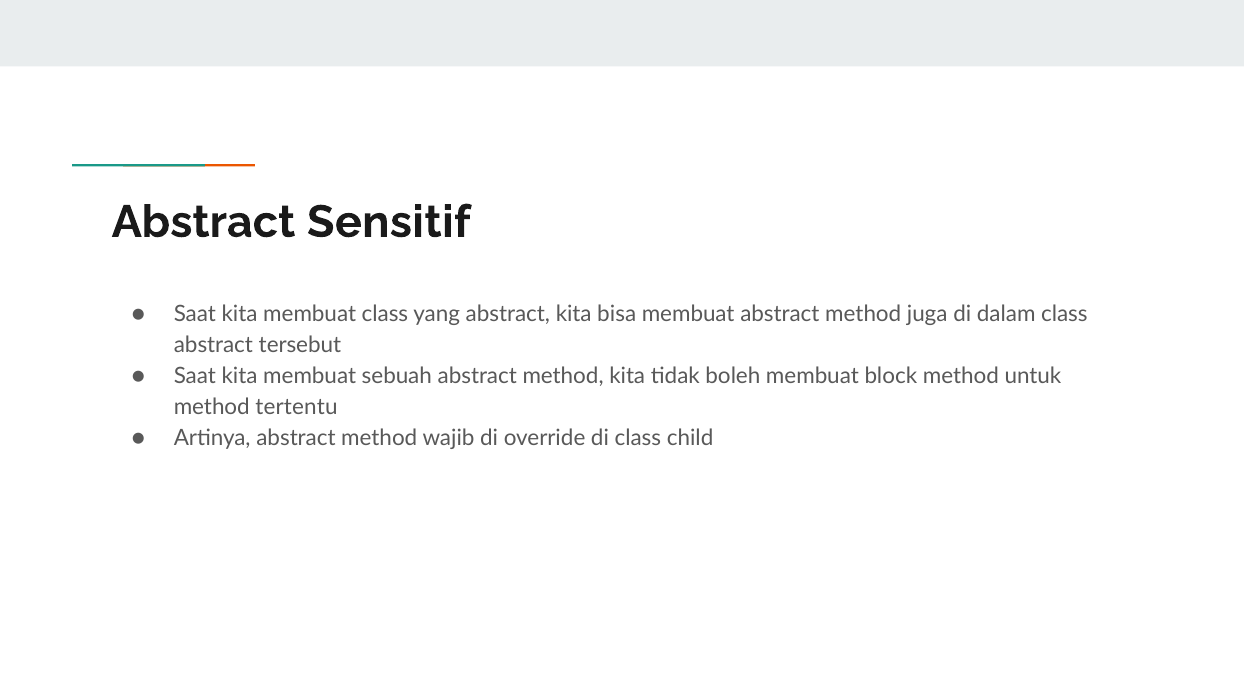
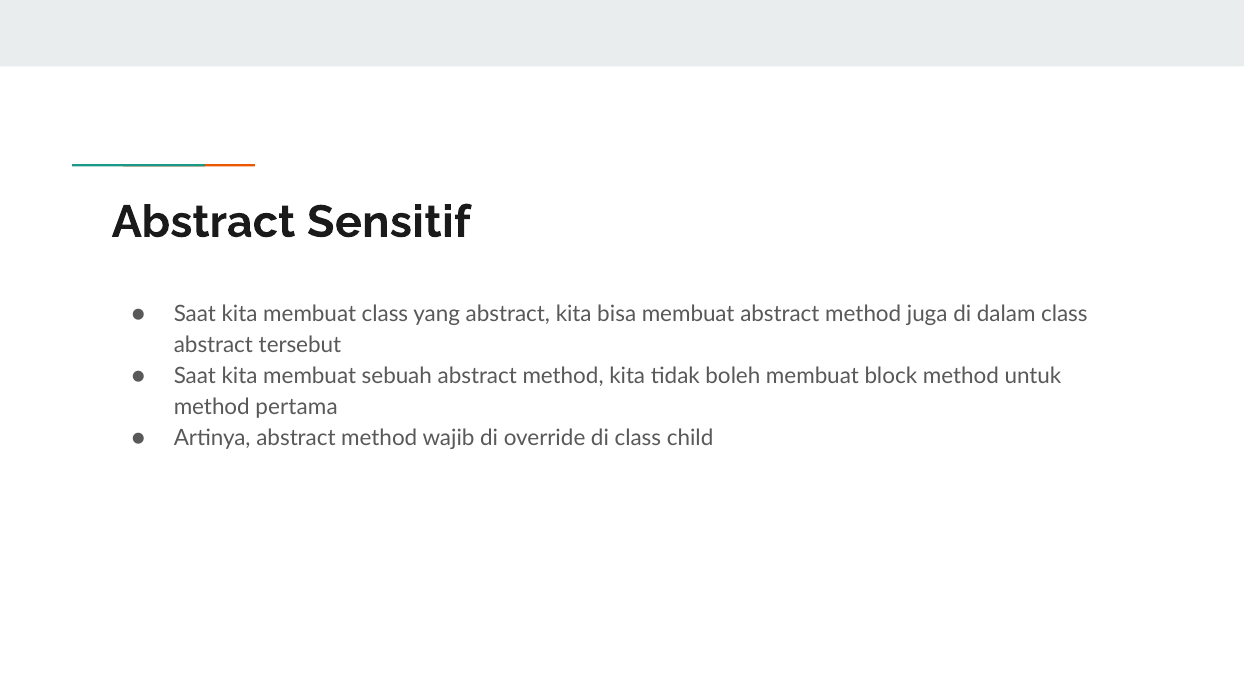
tertentu: tertentu -> pertama (297, 407)
